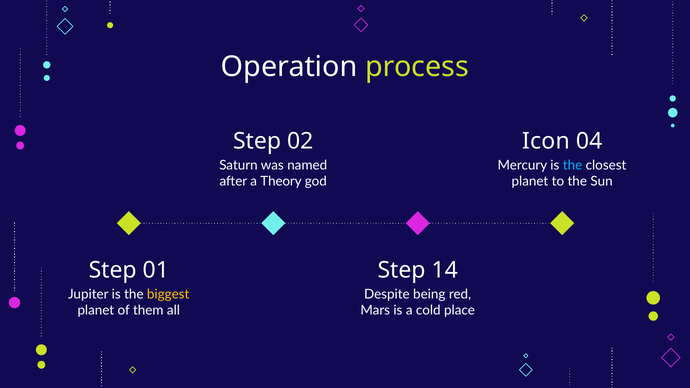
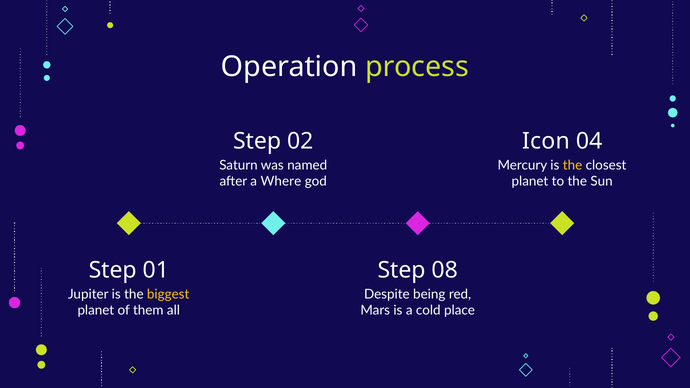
the colour: light blue -> yellow (573, 165)
Theory: Theory -> Where (281, 181)
14: 14 -> 08 (445, 270)
